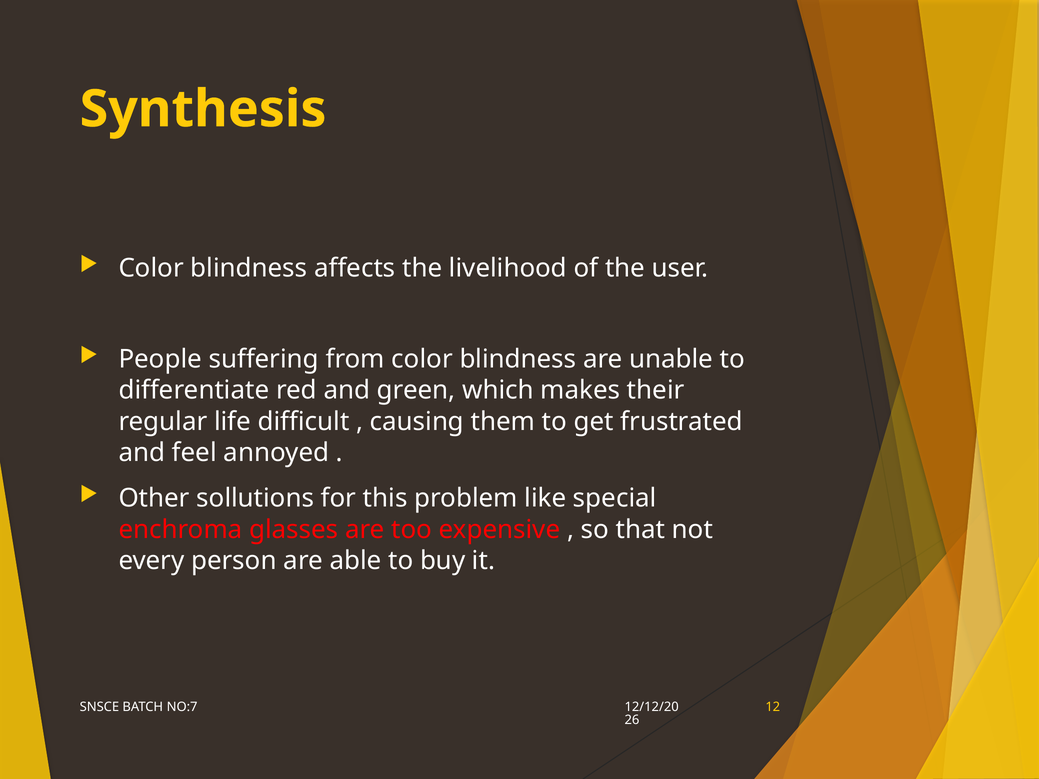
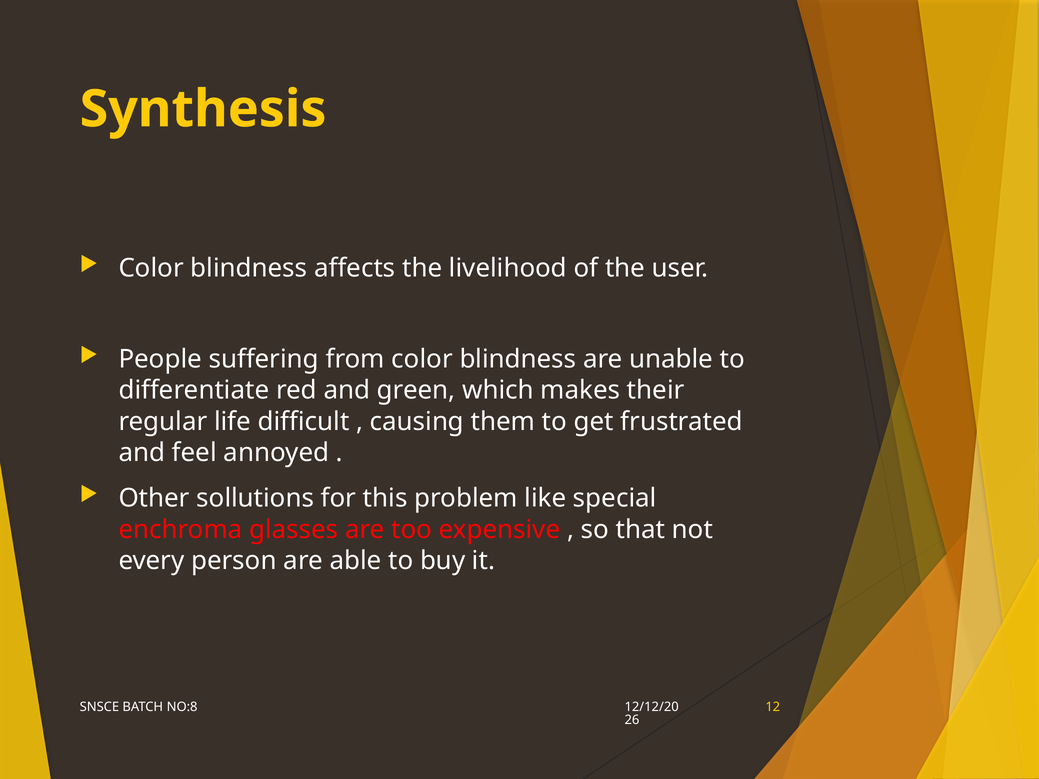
NO:7: NO:7 -> NO:8 (182, 707)
